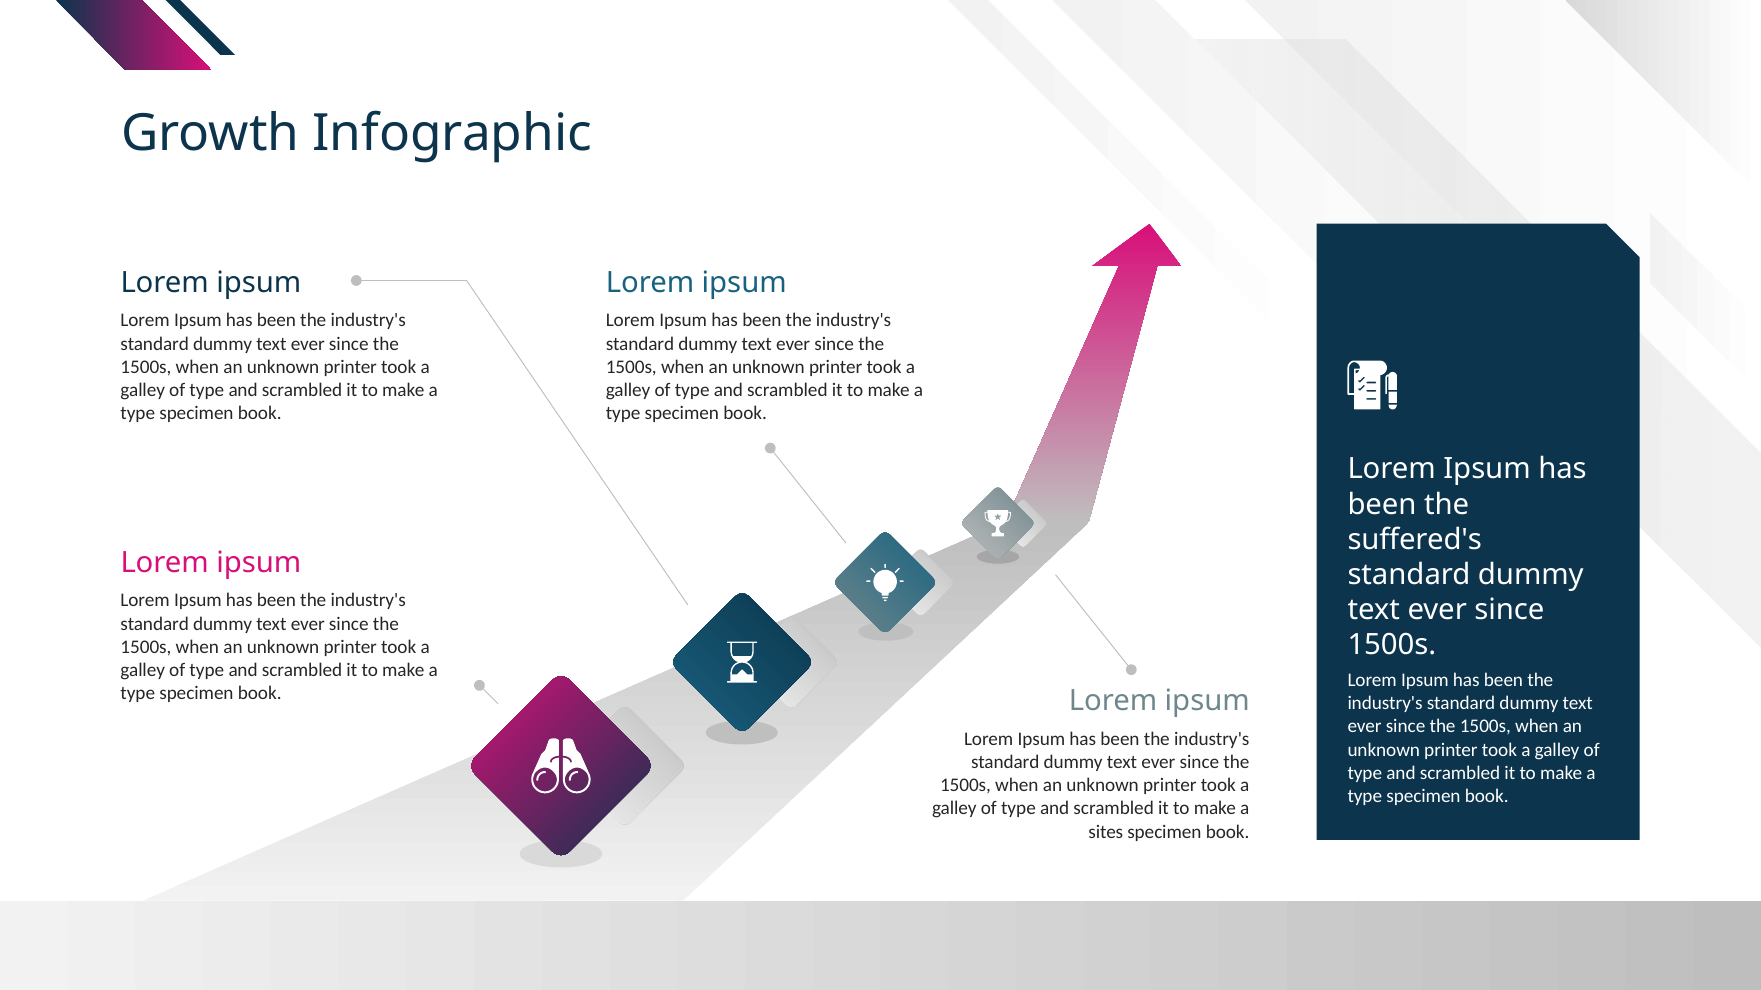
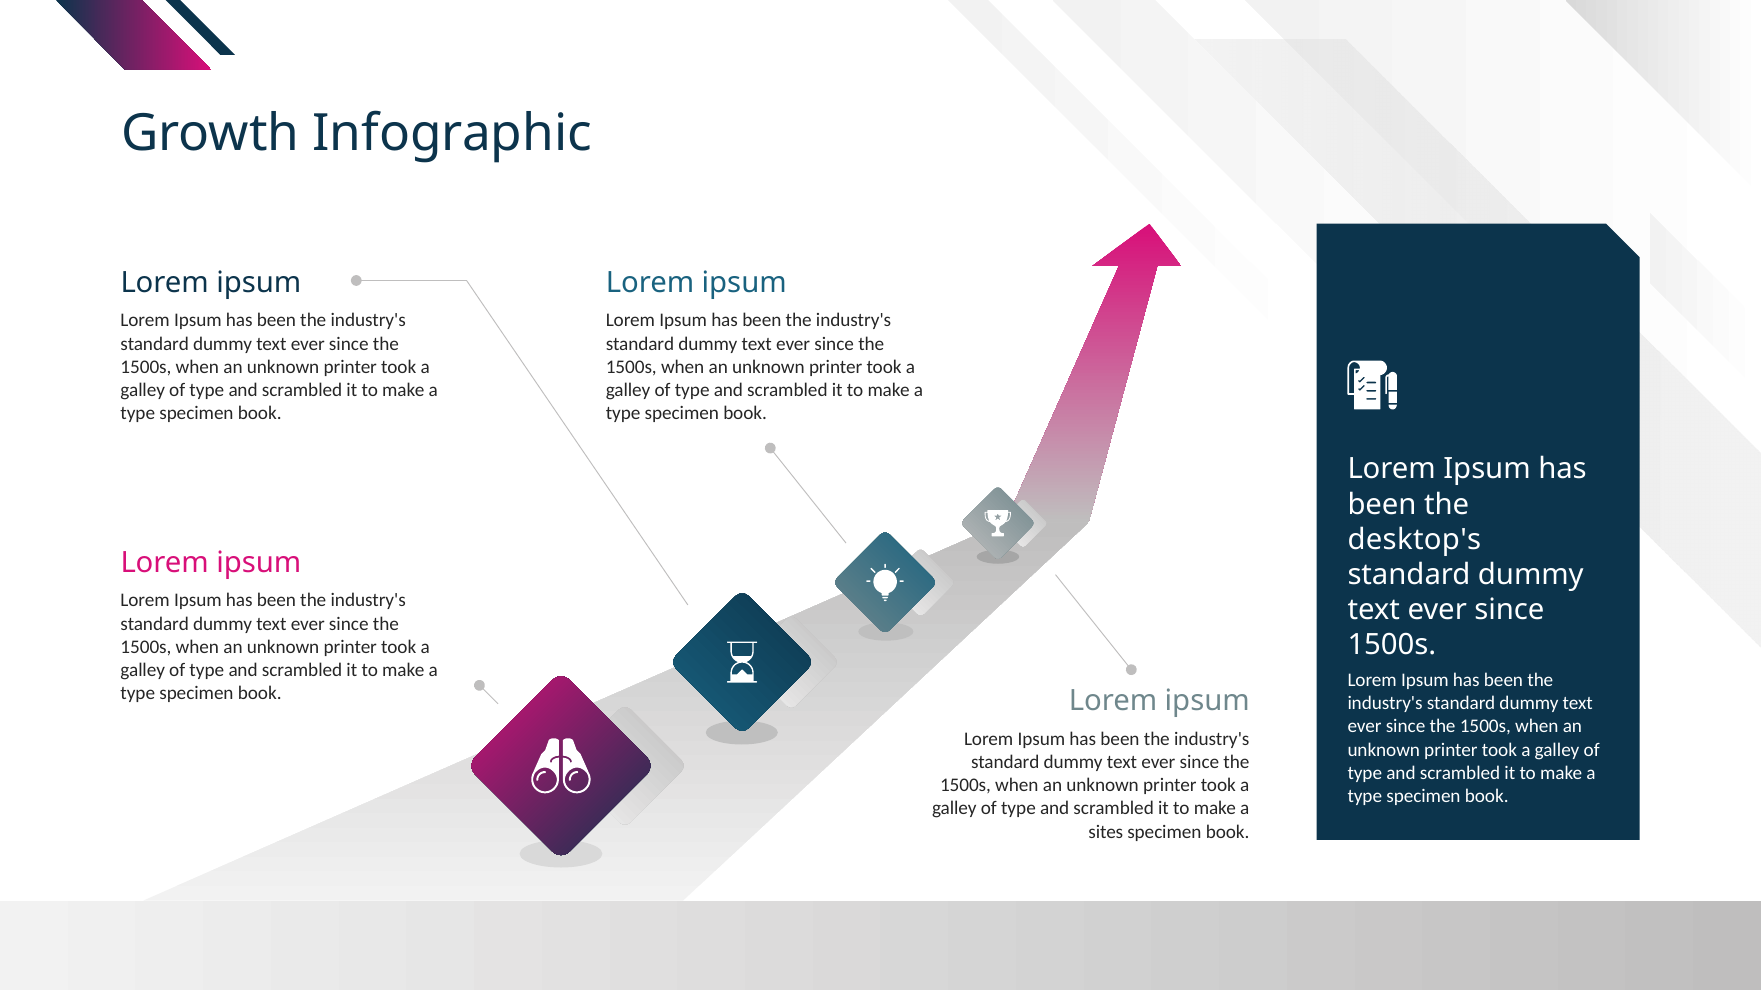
suffered's: suffered's -> desktop's (1414, 540)
